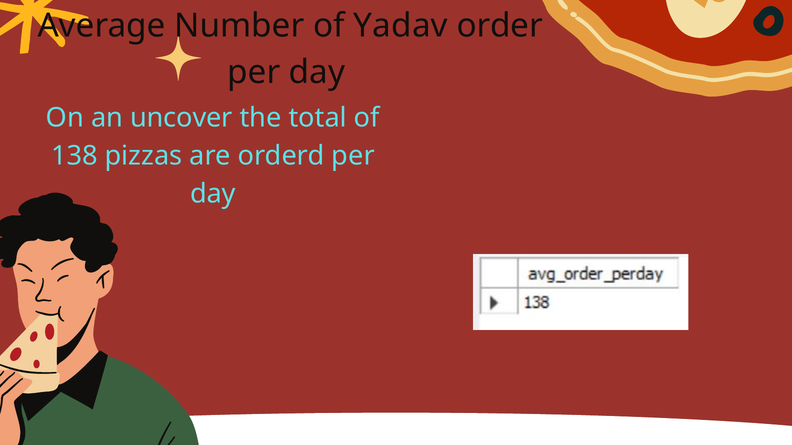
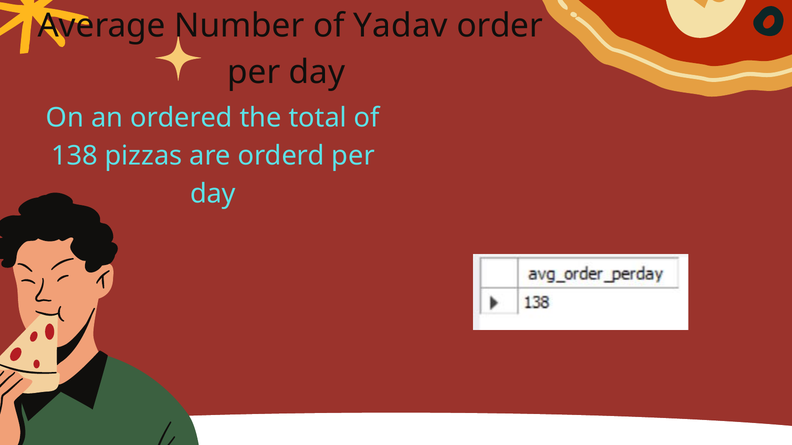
uncover: uncover -> ordered (181, 118)
